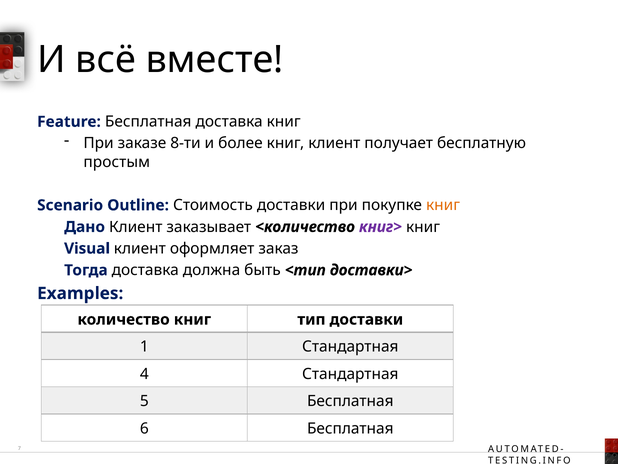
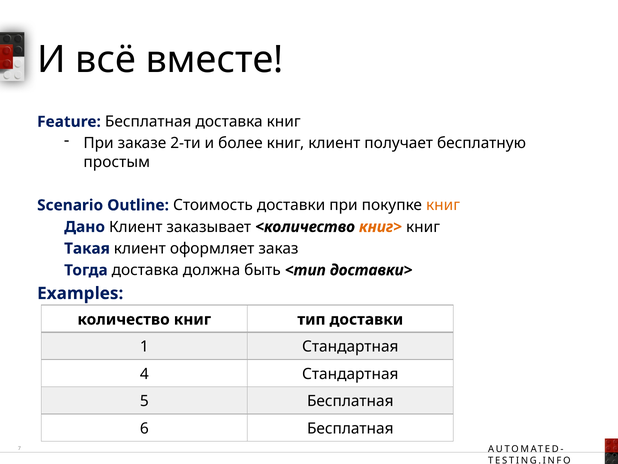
8-ти: 8-ти -> 2-ти (185, 143)
книг> colour: purple -> orange (380, 227)
Visual: Visual -> Такая (87, 248)
